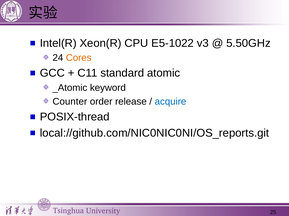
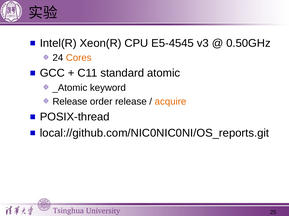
E5-1022: E5-1022 -> E5-4545 (173, 43)
5.50GHz: 5.50GHz -> 0.50GHz (248, 43)
Counter: Counter -> Release (70, 102)
acquire colour: blue -> orange (170, 102)
